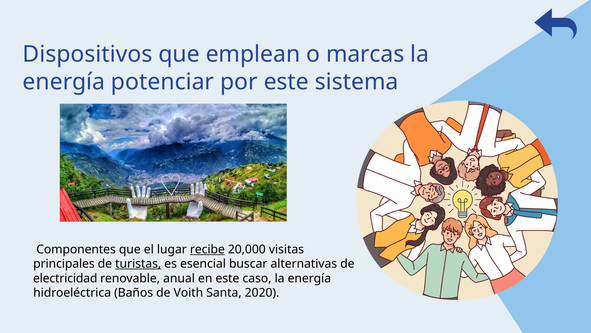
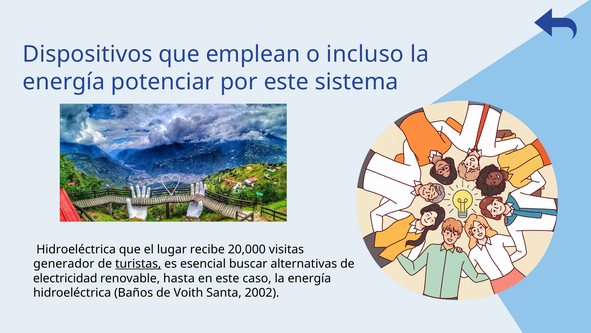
marcas: marcas -> incluso (365, 54)
Componentes: Componentes -> Hidroeléctrica (76, 249)
recibe underline: present -> none (207, 249)
principales: principales -> generador (64, 263)
anual: anual -> hasta (179, 278)
2020: 2020 -> 2002 (262, 292)
